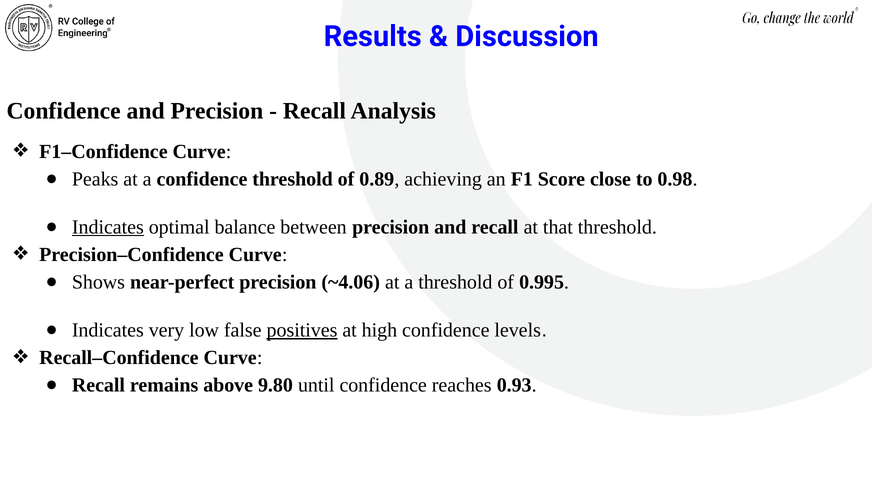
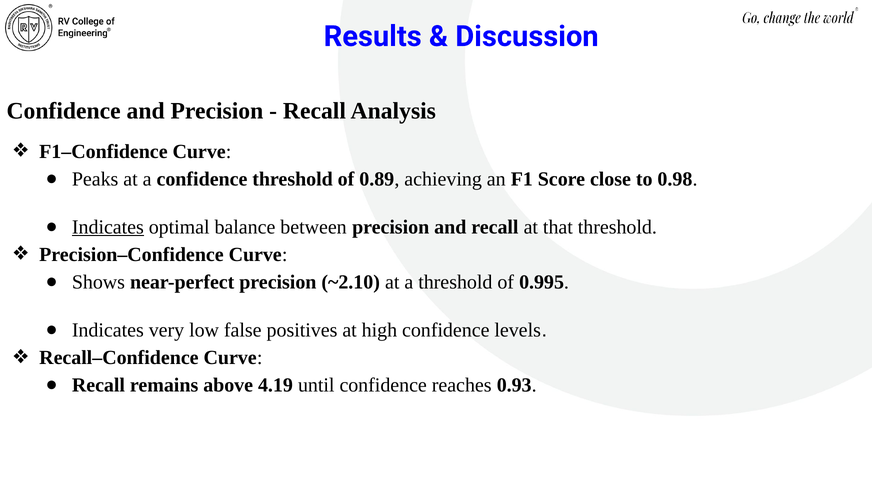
~4.06: ~4.06 -> ~2.10 (351, 282)
positives underline: present -> none (302, 330)
9.80: 9.80 -> 4.19 (275, 385)
